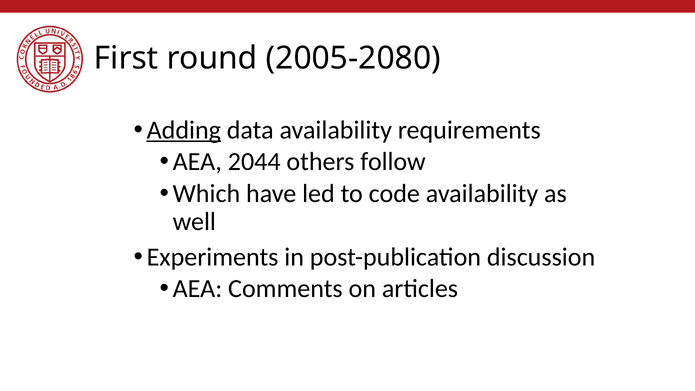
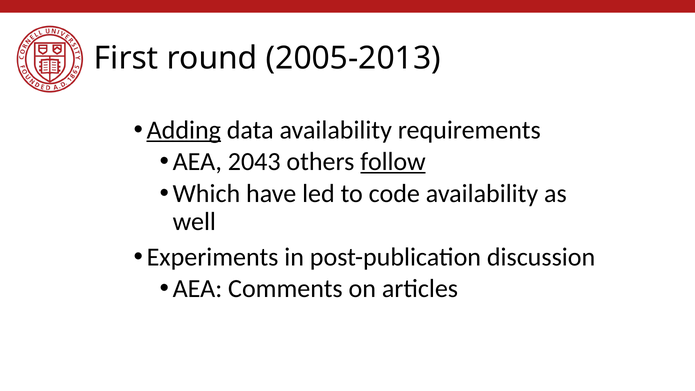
2005-2080: 2005-2080 -> 2005-2013 (353, 58)
2044: 2044 -> 2043 (254, 162)
follow underline: none -> present (393, 162)
